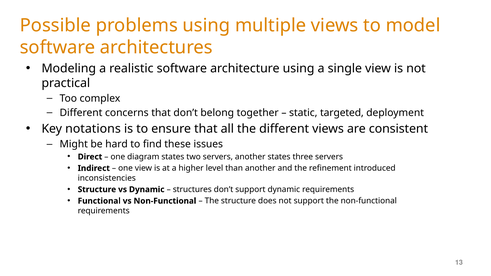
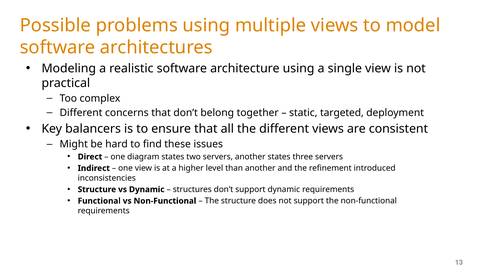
notations: notations -> balancers (93, 129)
